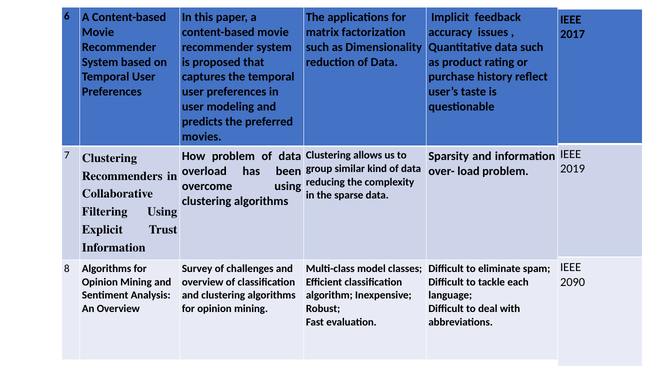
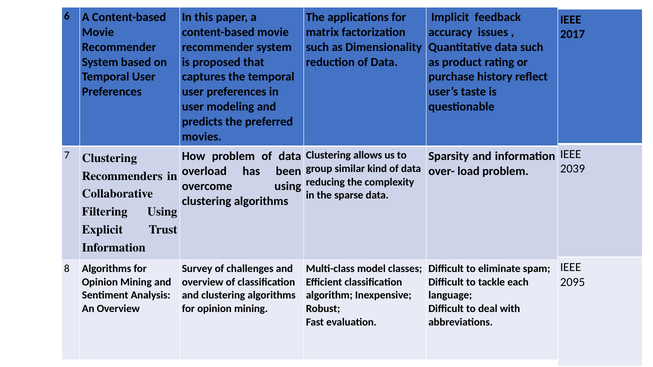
2019: 2019 -> 2039 (573, 169)
2090: 2090 -> 2095 (573, 282)
